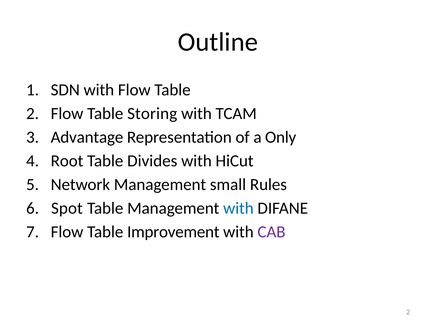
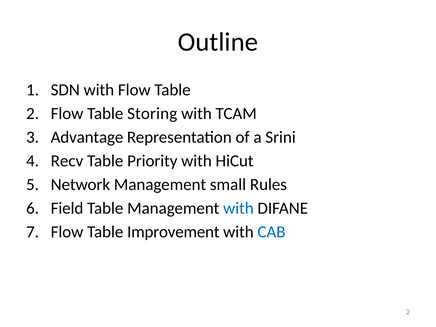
Only: Only -> Srini (281, 137)
Root: Root -> Recv (67, 161)
Divides: Divides -> Priority (152, 161)
Spot: Spot -> Field (67, 208)
CAB colour: purple -> blue (272, 232)
